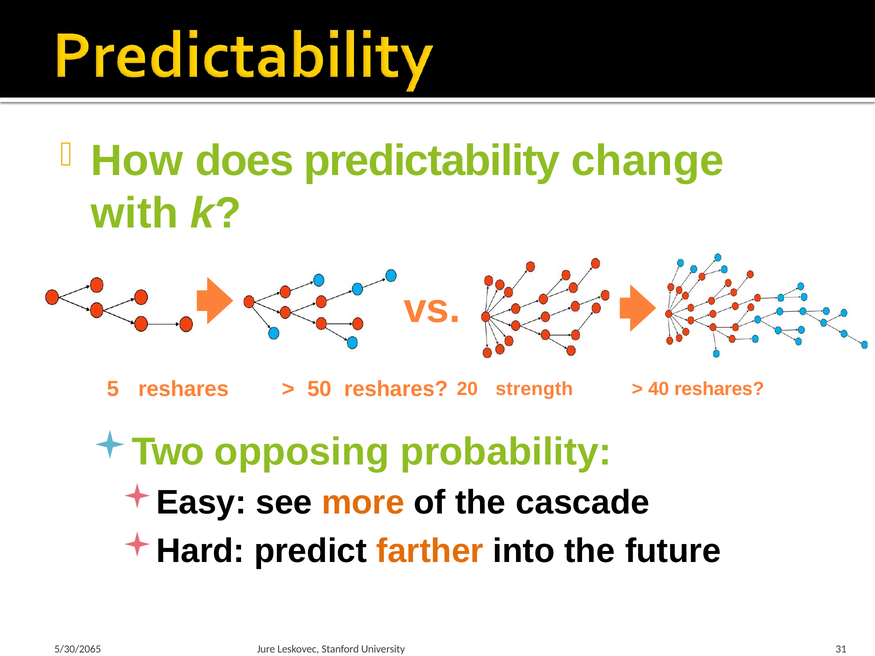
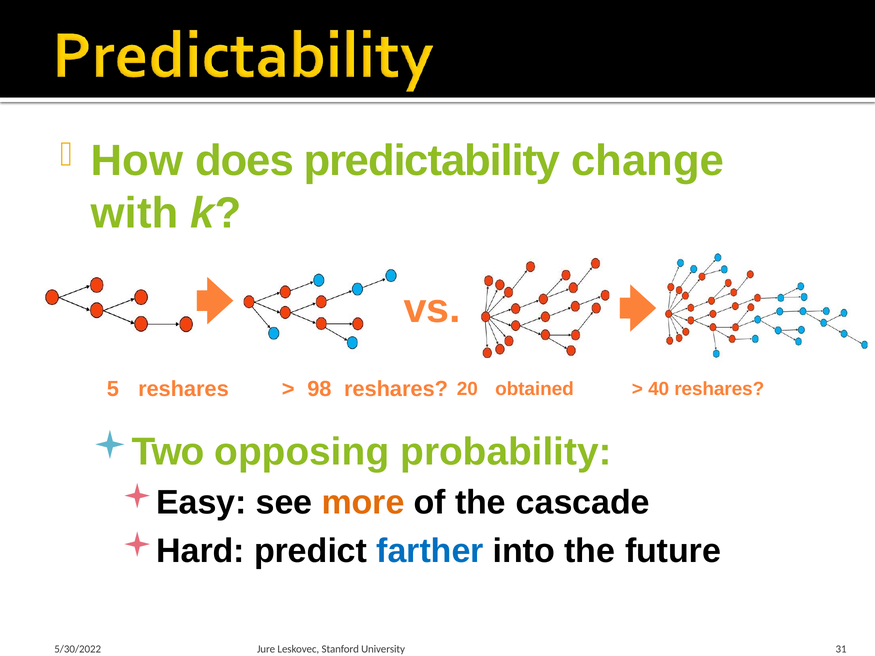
50: 50 -> 98 (319, 389)
strength: strength -> obtained (534, 389)
farther colour: orange -> blue (430, 551)
5/30/2065: 5/30/2065 -> 5/30/2022 (78, 649)
